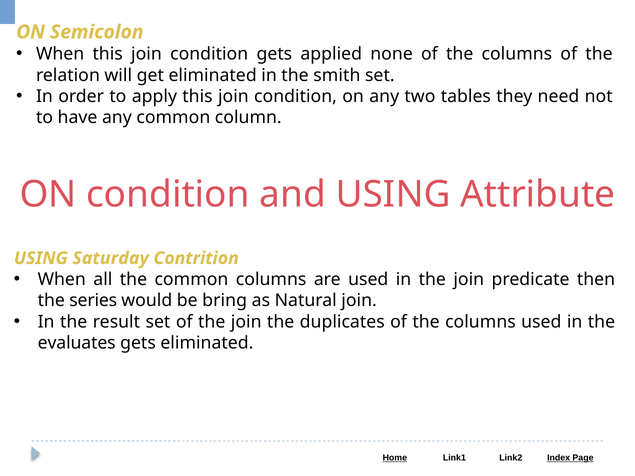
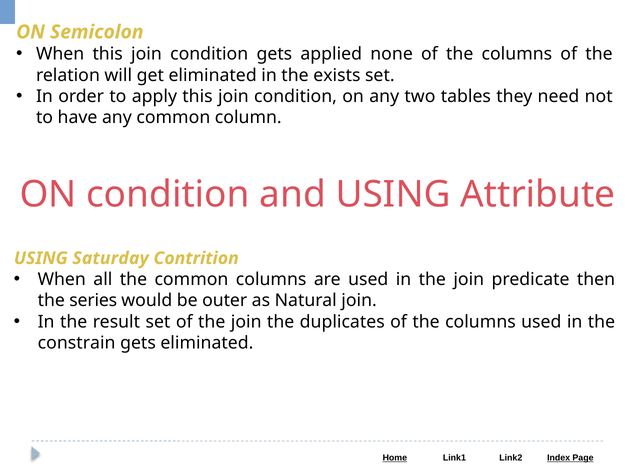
smith: smith -> exists (337, 75)
bring: bring -> outer (225, 301)
evaluates: evaluates -> constrain (77, 343)
